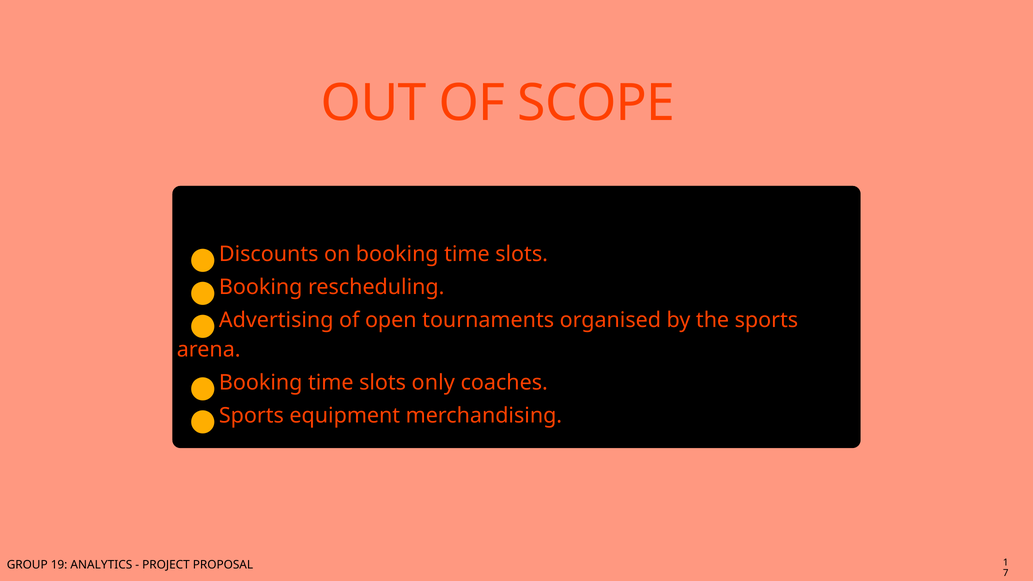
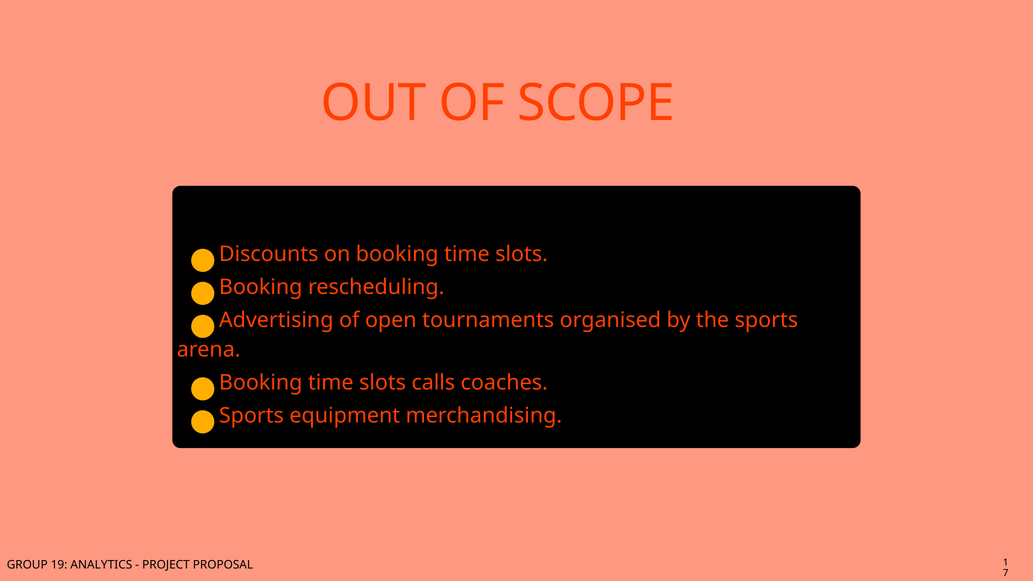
only: only -> calls (433, 383)
